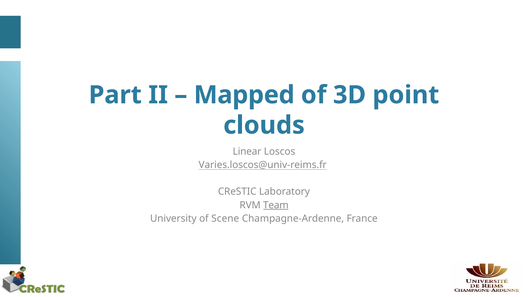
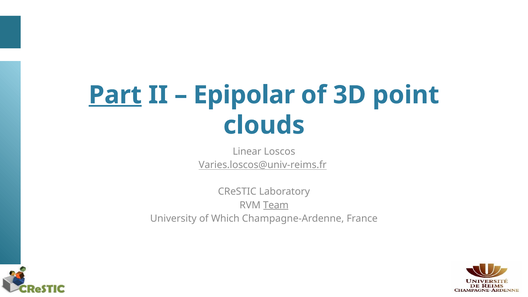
Part underline: none -> present (115, 95)
Mapped: Mapped -> Epipolar (244, 95)
Scene: Scene -> Which (225, 219)
